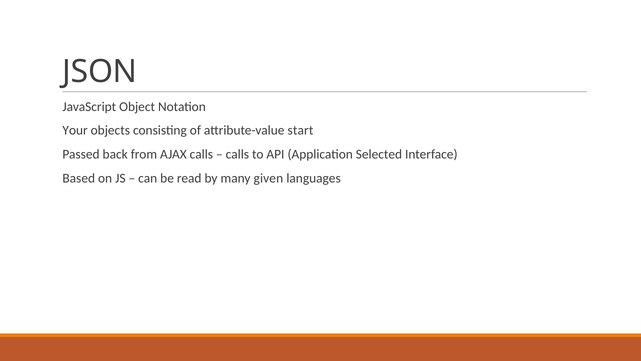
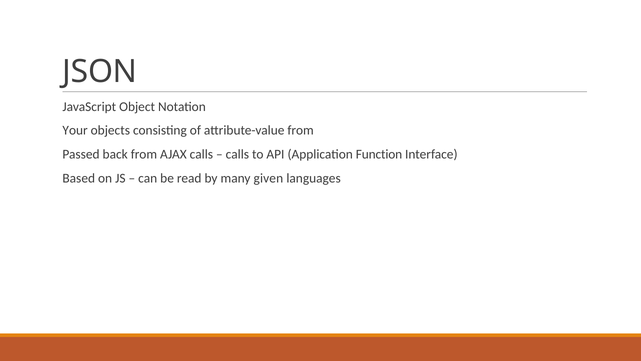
attribute-value start: start -> from (301, 130)
Selected: Selected -> Function (379, 154)
